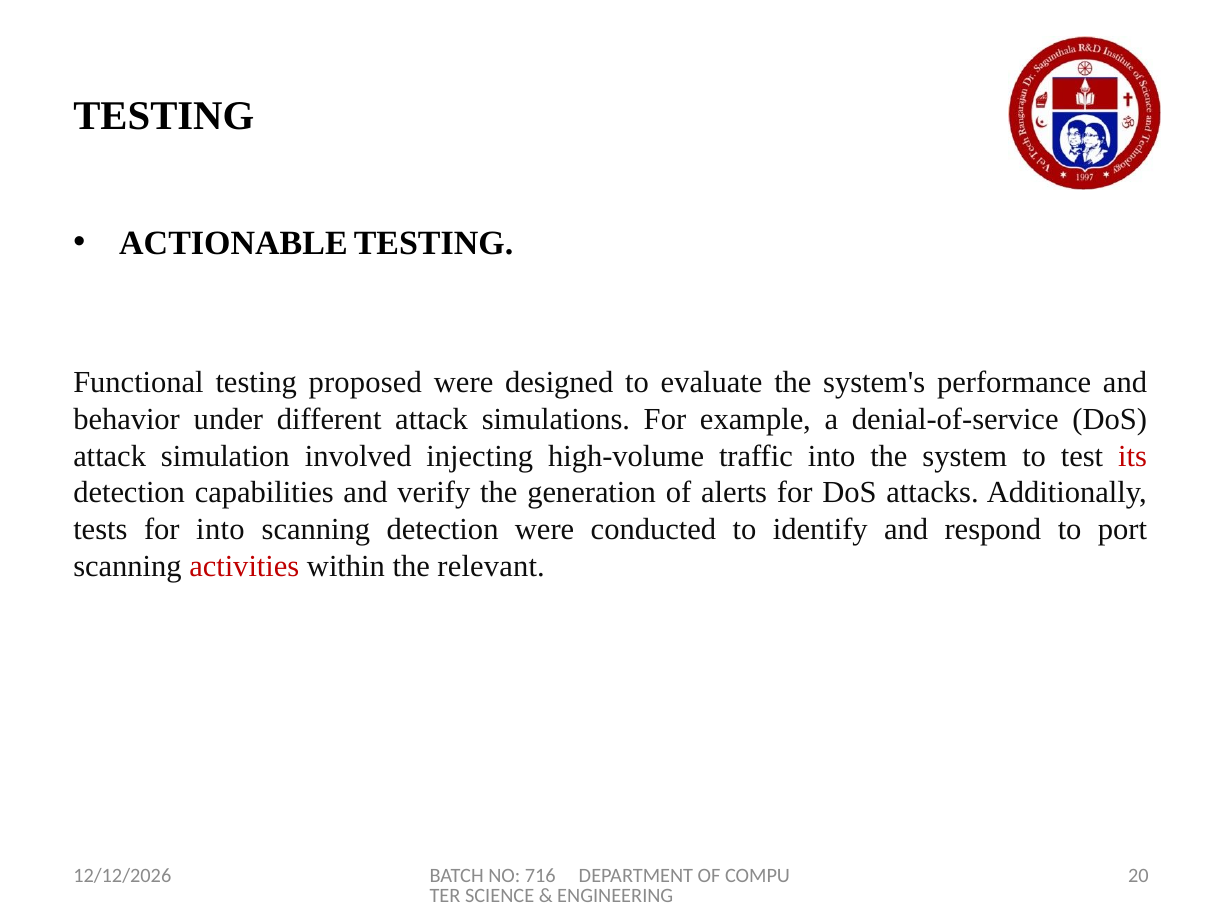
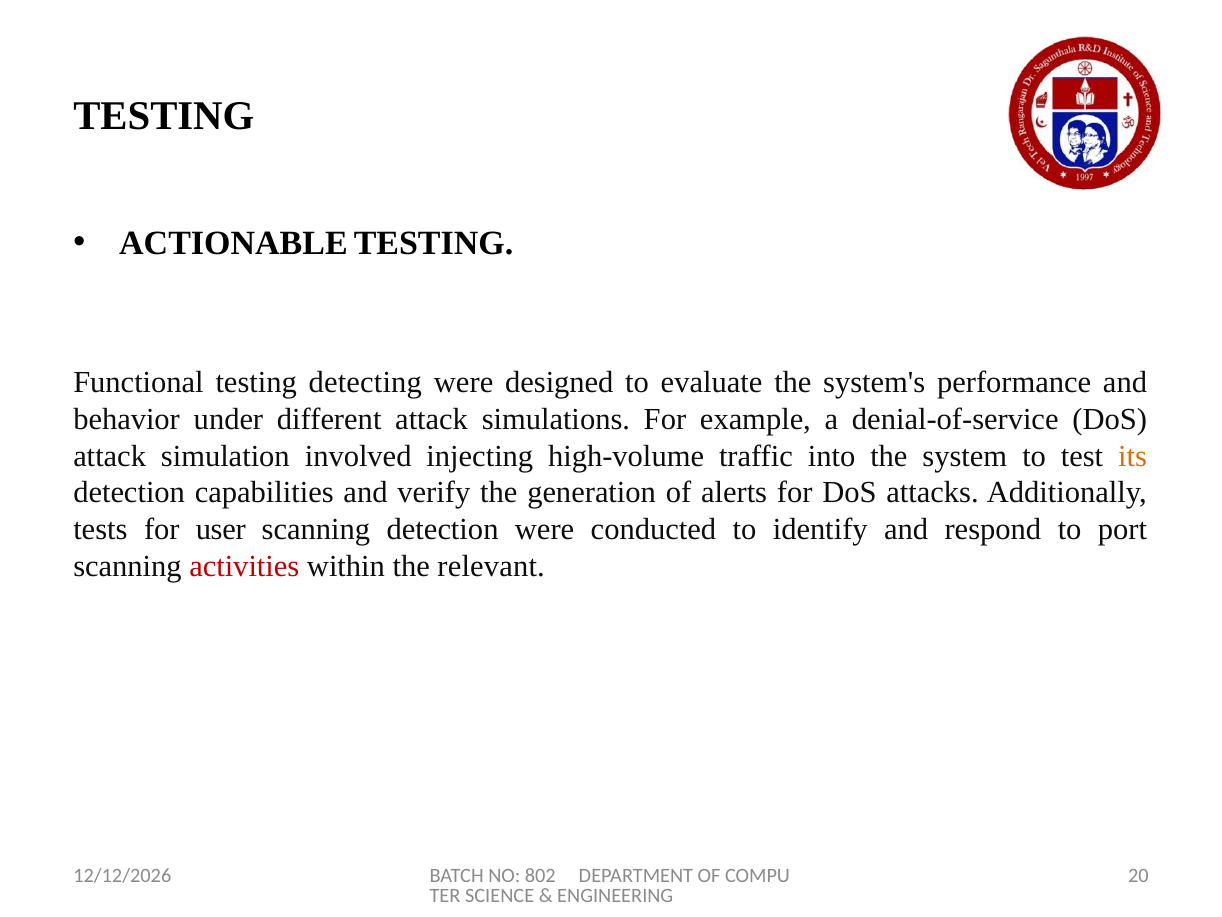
proposed: proposed -> detecting (365, 382)
its colour: red -> orange (1133, 456)
for into: into -> user (221, 529)
716: 716 -> 802 (540, 875)
